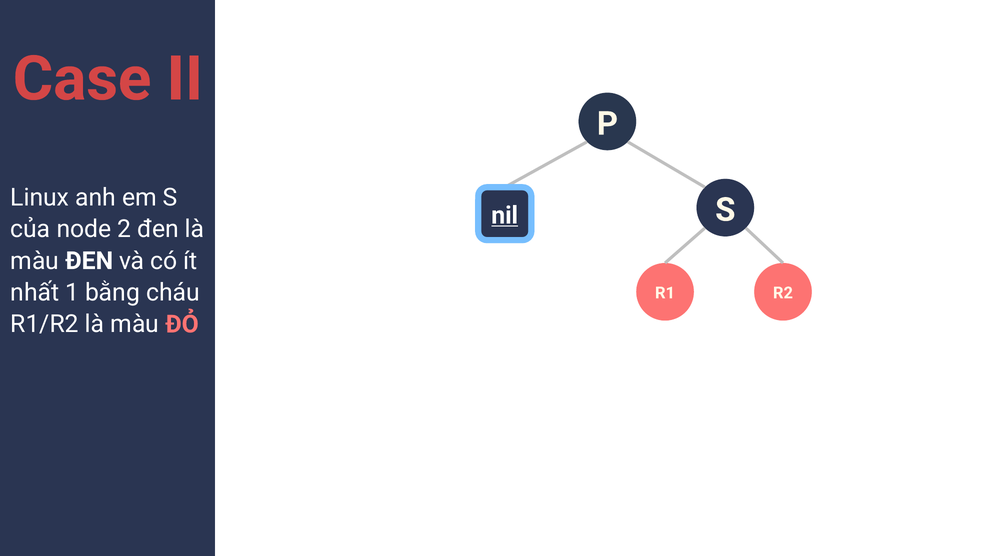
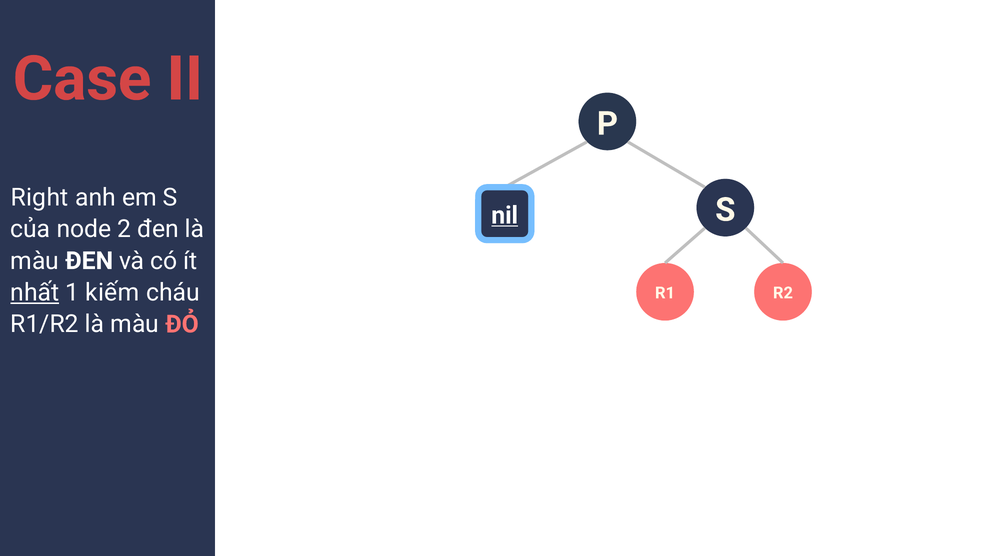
Linux: Linux -> Right (40, 198)
nhất underline: none -> present (35, 293)
bằng: bằng -> kiếm (112, 293)
